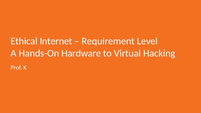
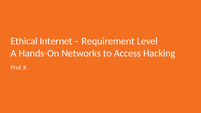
Hardware: Hardware -> Networks (81, 53)
Virtual: Virtual -> Access (127, 53)
